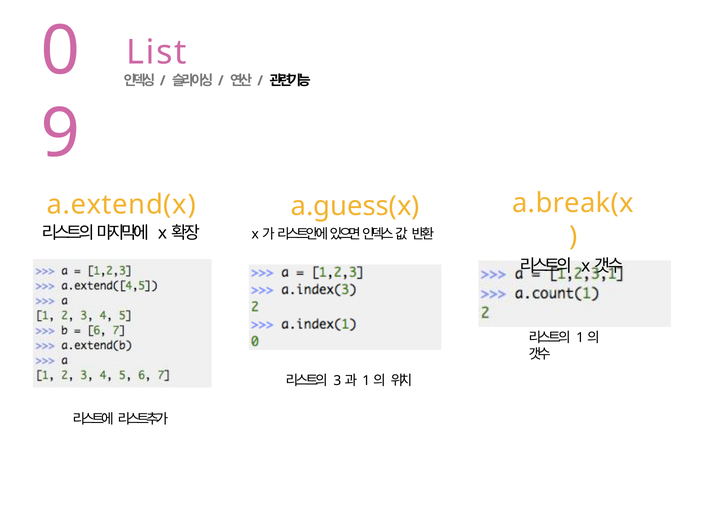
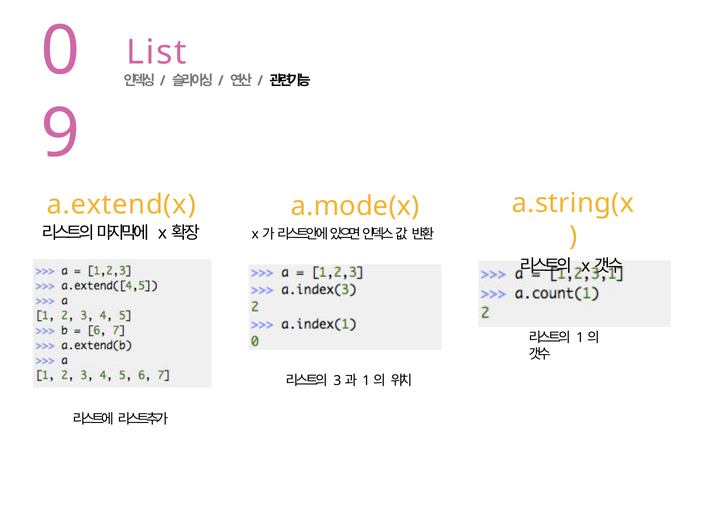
a.break(x: a.break(x -> a.string(x (573, 203)
a.guess(x: a.guess(x -> a.mode(x (355, 206)
